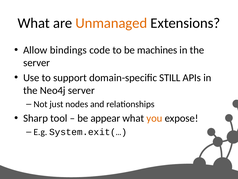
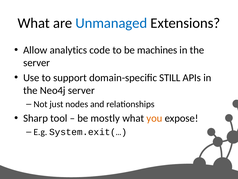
Unmanaged colour: orange -> blue (111, 23)
bindings: bindings -> analytics (68, 50)
appear: appear -> mostly (105, 118)
